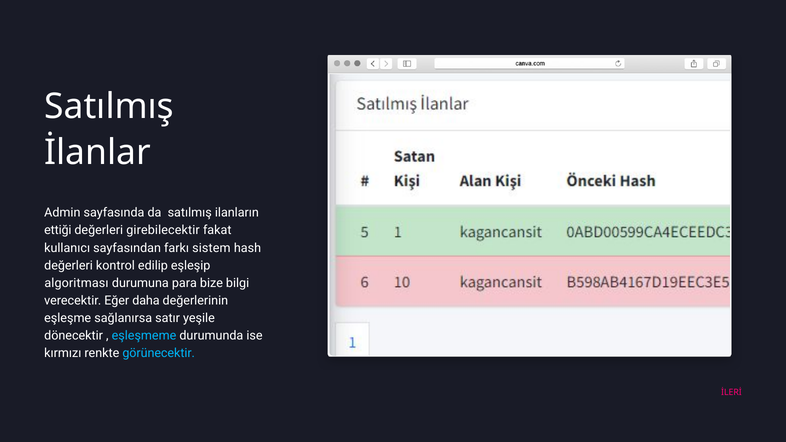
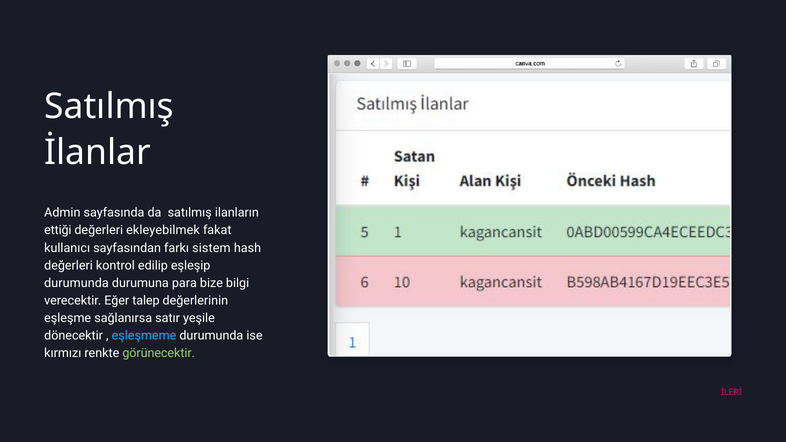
girebilecektir: girebilecektir -> ekleyebilmek (163, 230)
algoritması: algoritması -> durumunda (76, 283)
daha: daha -> talep (146, 301)
görünecektir colour: light blue -> light green (159, 353)
